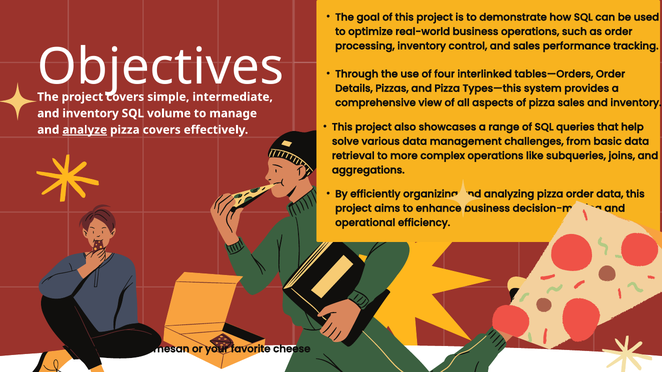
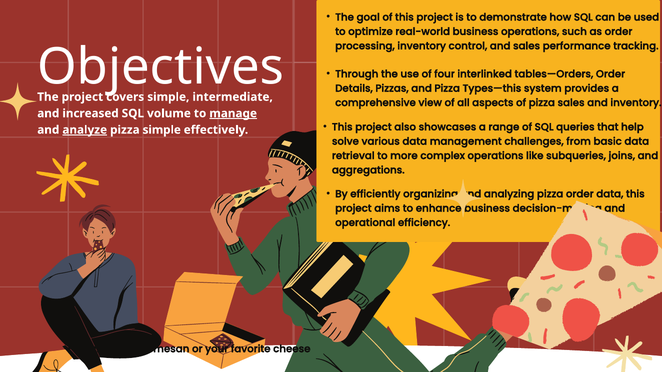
inventory: inventory -> increased (91, 113)
manage underline: none -> present (233, 113)
pizza covers: covers -> simple (162, 130)
